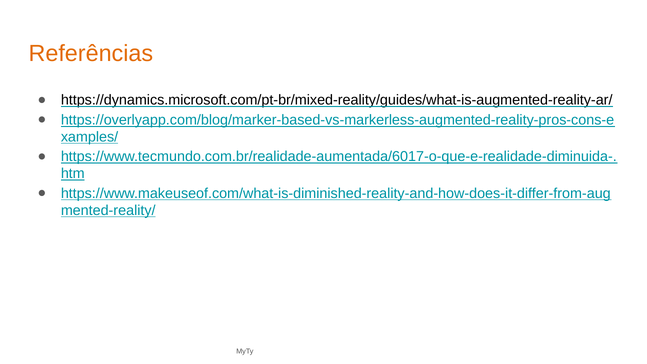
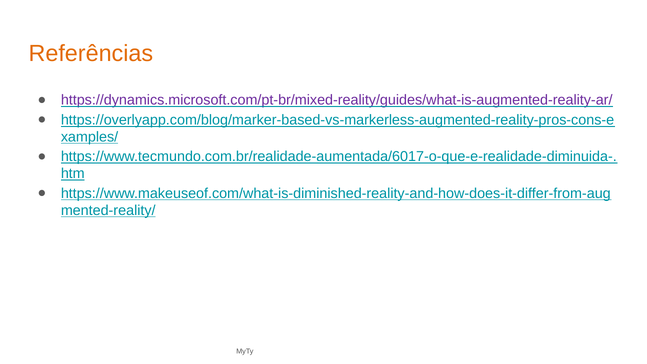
https://dynamics.microsoft.com/pt-br/mixed-reality/guides/what-is-augmented-reality-ar/ colour: black -> purple (337, 100)
